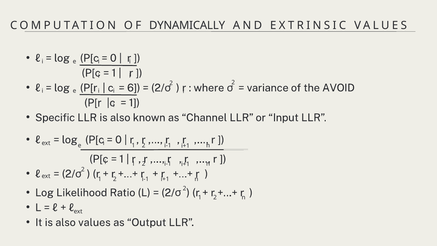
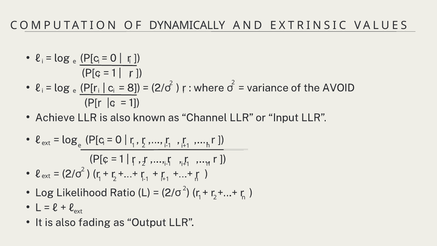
6: 6 -> 8 (134, 88)
Specific: Specific -> Achieve (55, 118)
also values: values -> fading (94, 222)
